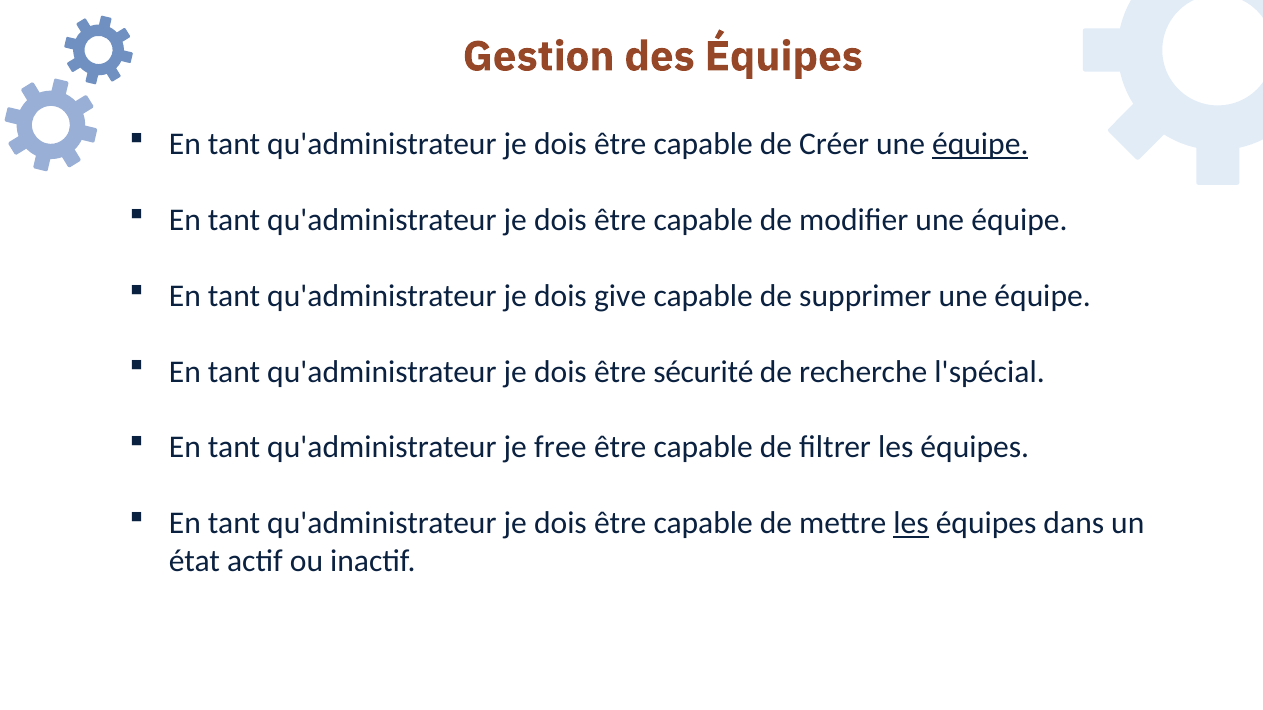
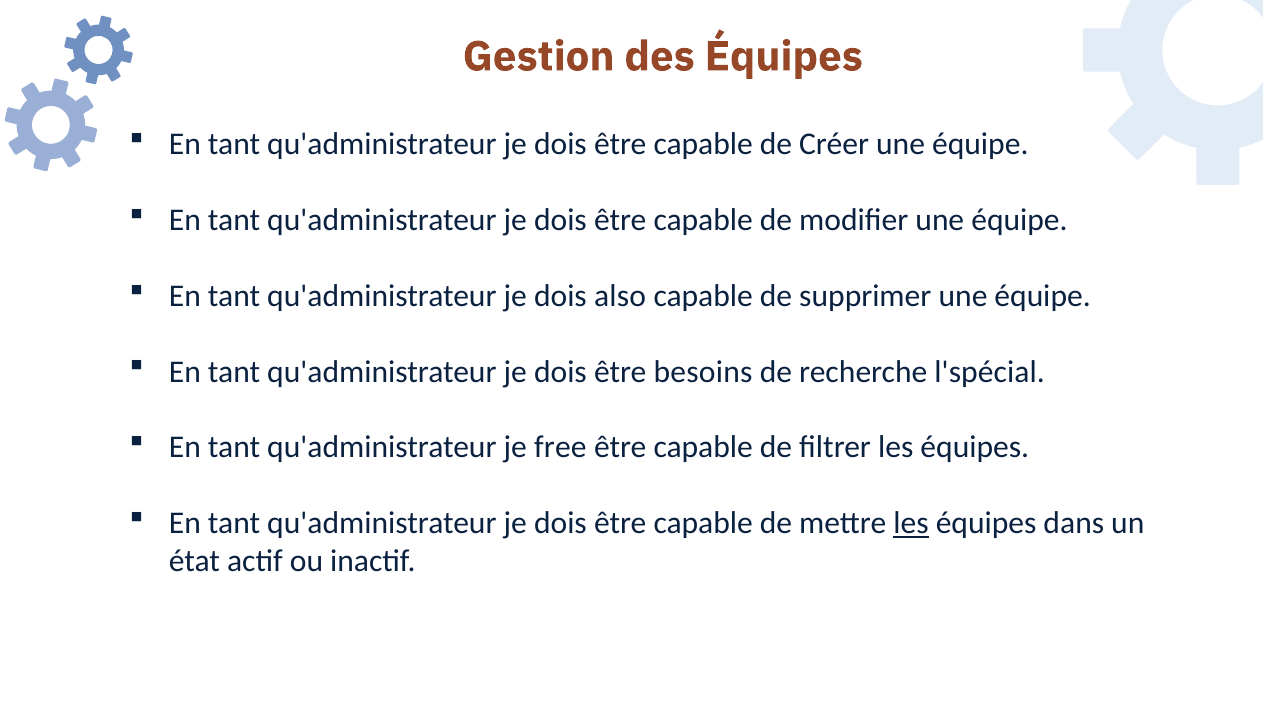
équipe underline: present -> none (980, 145)
give: give -> also (620, 296)
sécurité: sécurité -> besoins (703, 372)
